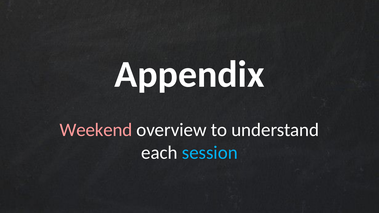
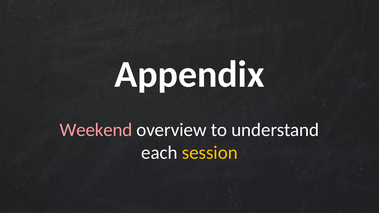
session colour: light blue -> yellow (210, 153)
